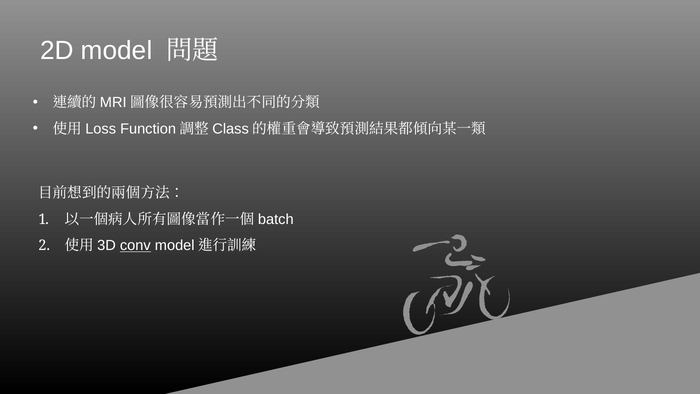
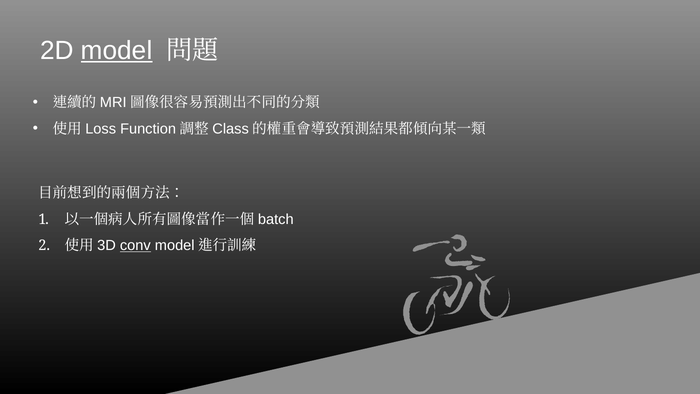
model underline: none -> present (117, 50)
